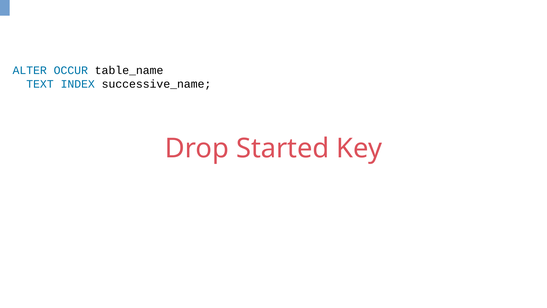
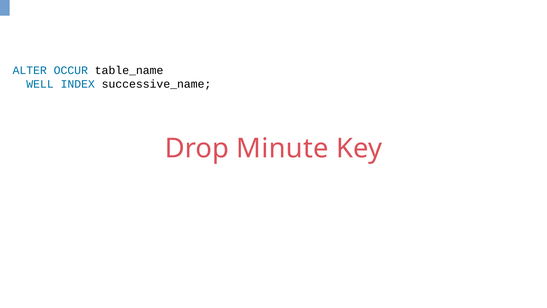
TEXT: TEXT -> WELL (40, 84)
Started: Started -> Minute (282, 148)
